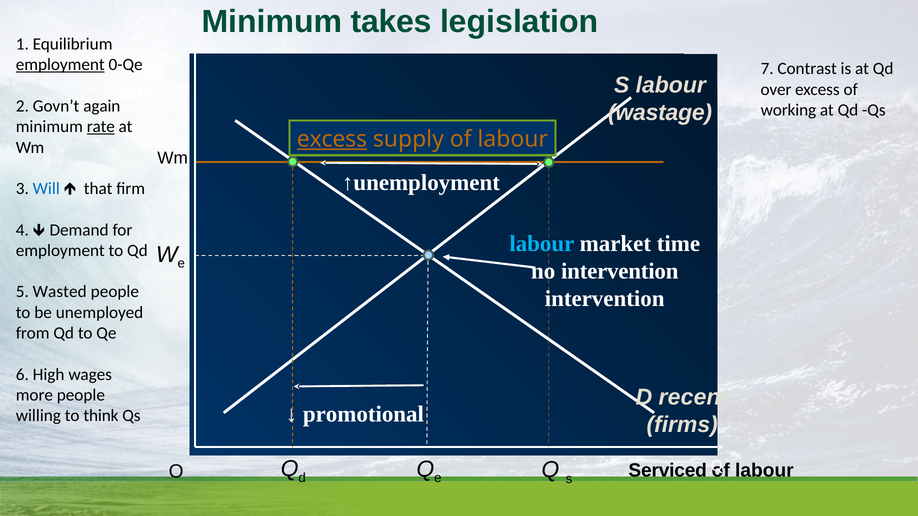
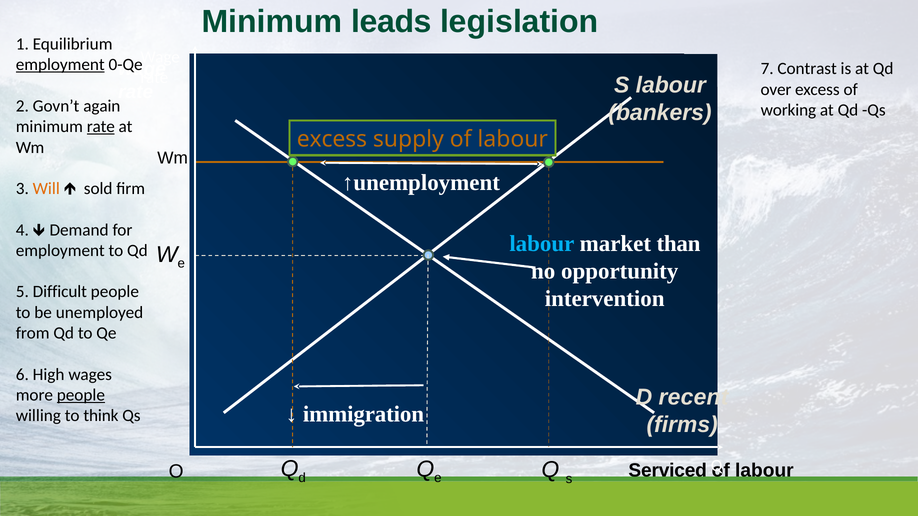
takes: takes -> leads (391, 22)
wastage: wastage -> bankers (660, 113)
excess underline: present -> none (332, 139)
Will colour: blue -> orange (46, 189)
that: that -> sold (98, 189)
time: time -> than (679, 244)
no intervention: intervention -> opportunity (620, 271)
Wasted: Wasted -> Difficult (60, 292)
people underline: none -> present (81, 395)
promotional: promotional -> immigration (363, 414)
